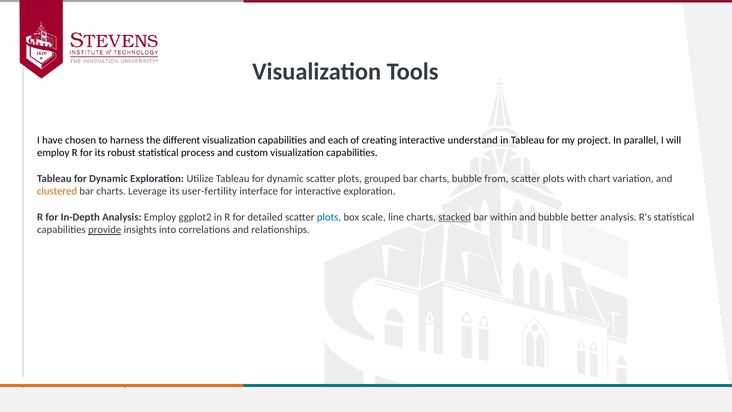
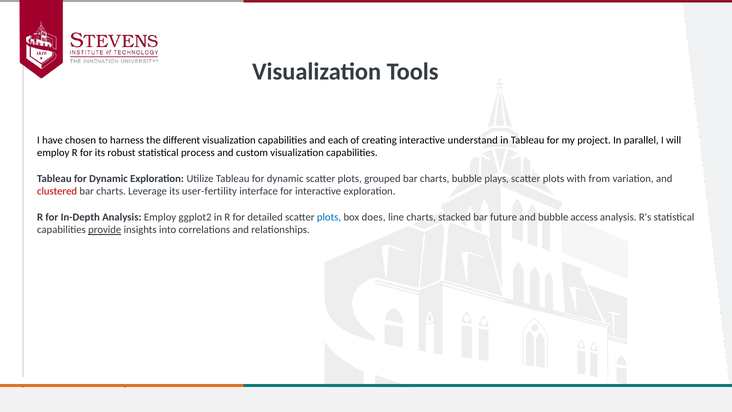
from: from -> plays (497, 178)
chart: chart -> from (599, 178)
clustered colour: orange -> red (57, 191)
scale: scale -> does (374, 217)
stacked underline: present -> none (455, 217)
within: within -> future (504, 217)
better: better -> access (584, 217)
